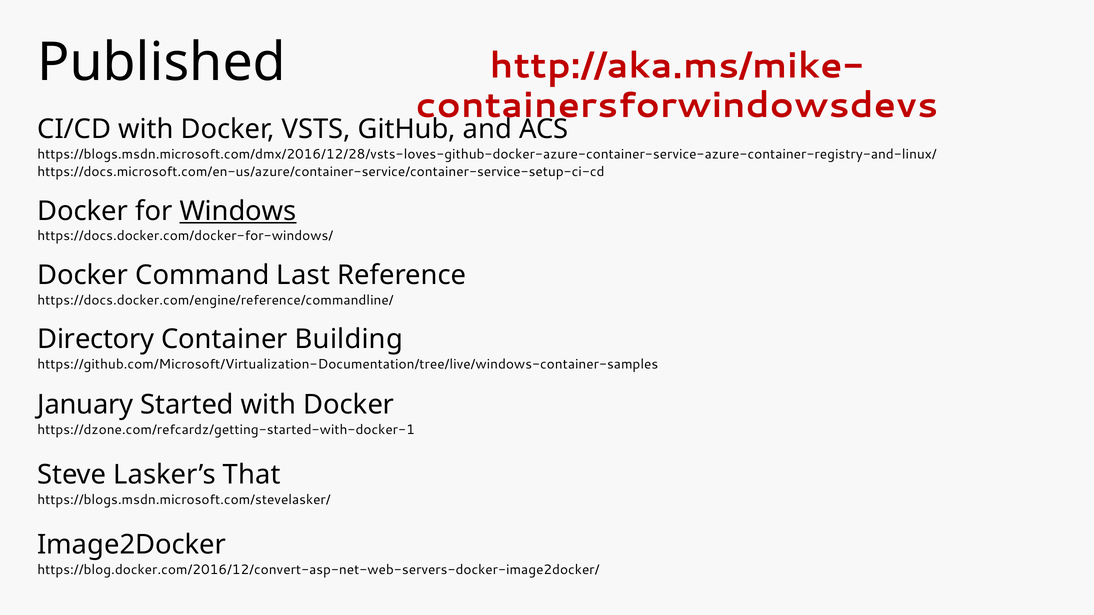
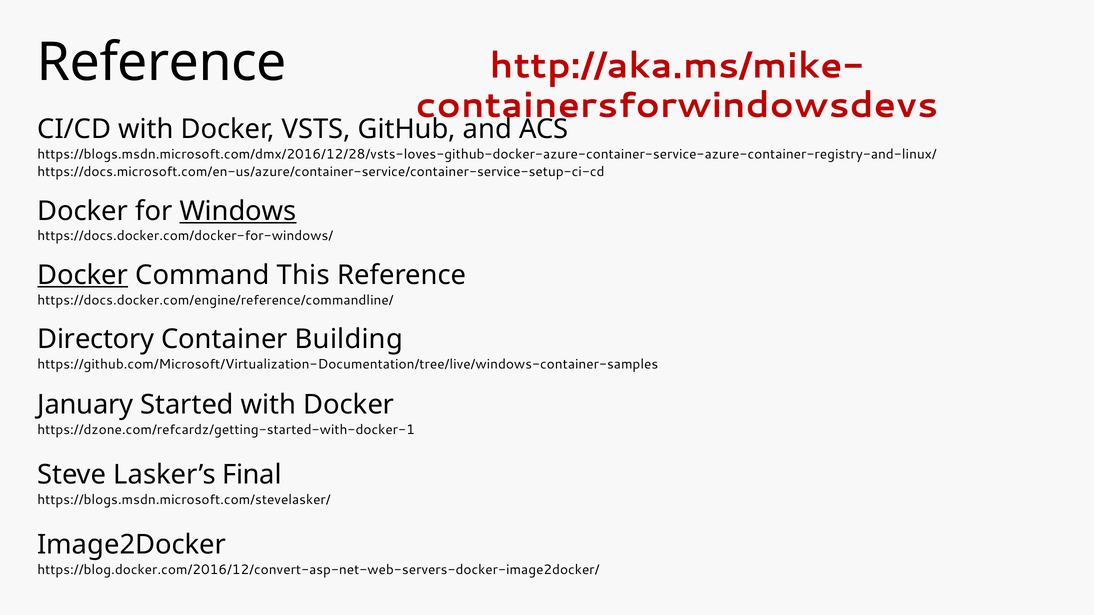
Published: Published -> Reference (162, 63)
Docker underline: none -> present (83, 275)
Last: Last -> This (303, 275)
That: That -> Final (252, 475)
